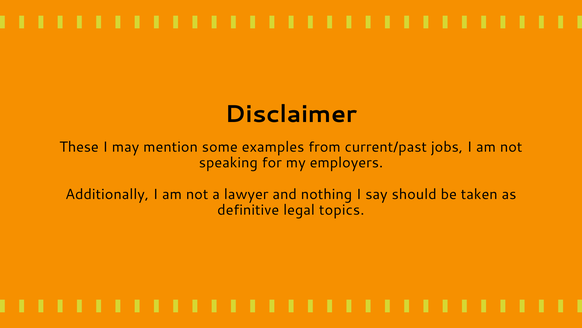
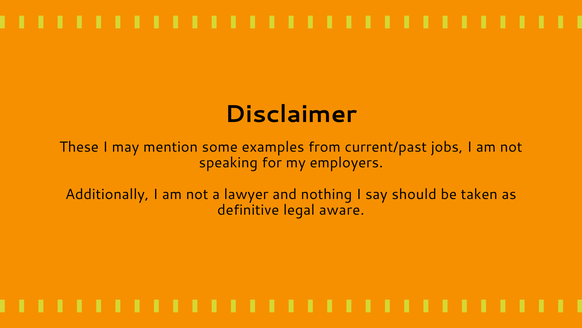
topics: topics -> aware (342, 210)
